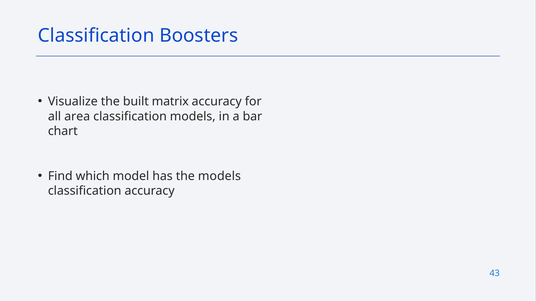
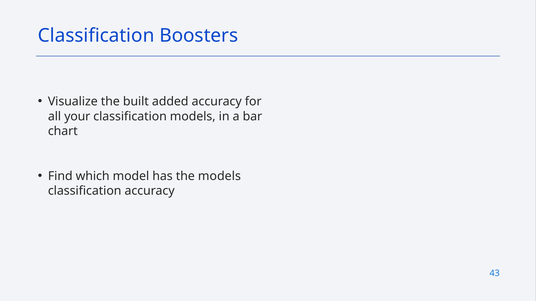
matrix: matrix -> added (170, 102)
area: area -> your (77, 116)
